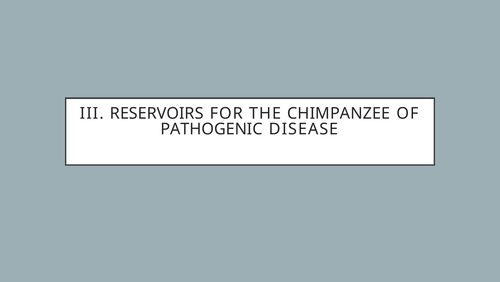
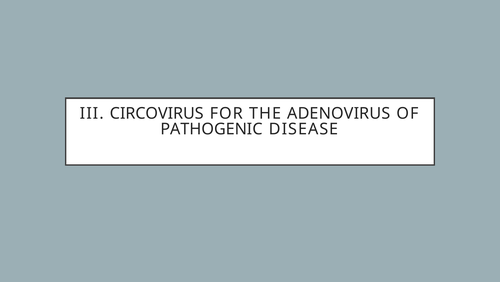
RESERVOIRS: RESERVOIRS -> CIRCOVIRUS (157, 113)
CHIMPANZEE: CHIMPANZEE -> ADENOVIRUS (339, 113)
